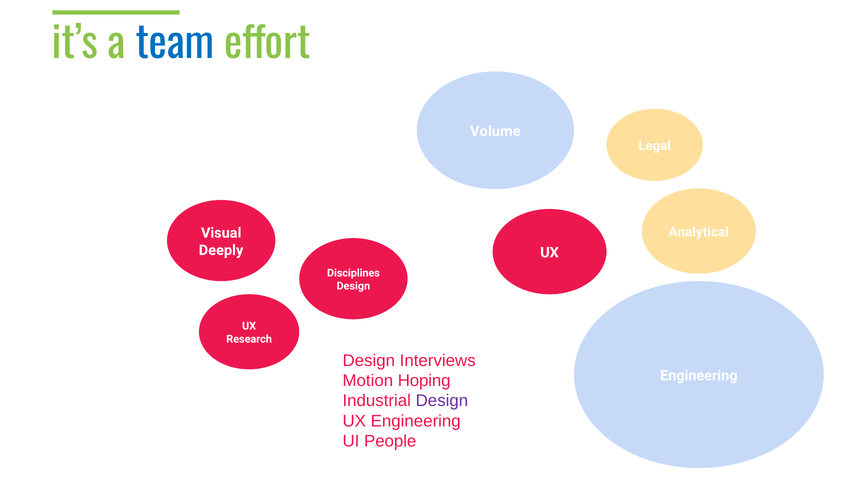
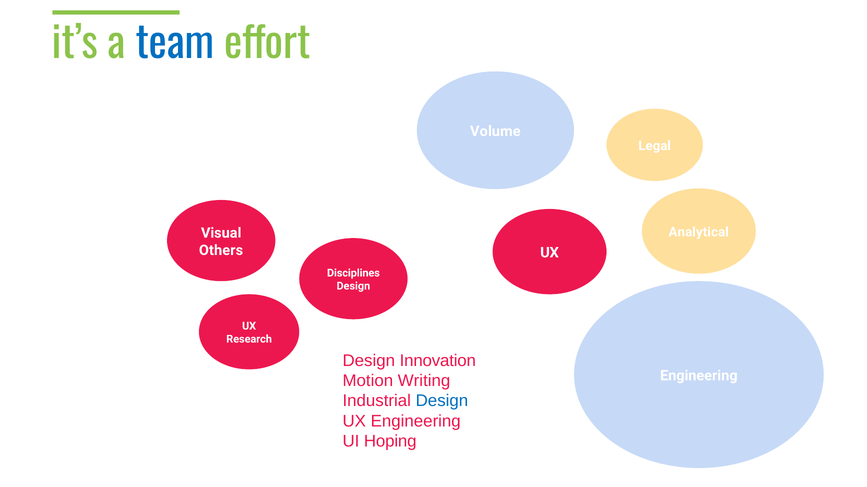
Deeply: Deeply -> Others (221, 251)
Interviews: Interviews -> Innovation (438, 361)
Hoping: Hoping -> Writing (424, 381)
Design colour: purple -> blue (442, 402)
People: People -> Hoping (390, 442)
